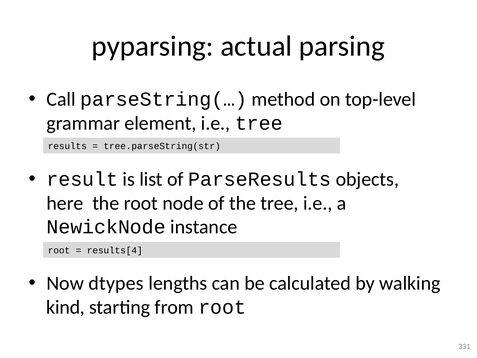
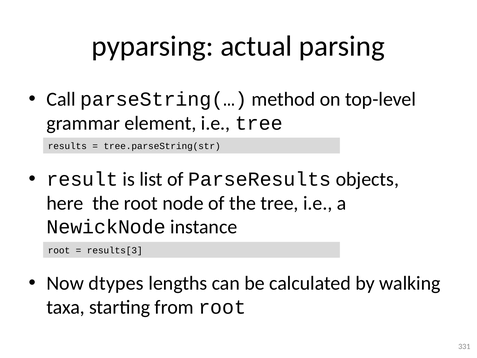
results[4: results[4 -> results[3 (115, 250)
kind: kind -> taxa (66, 307)
